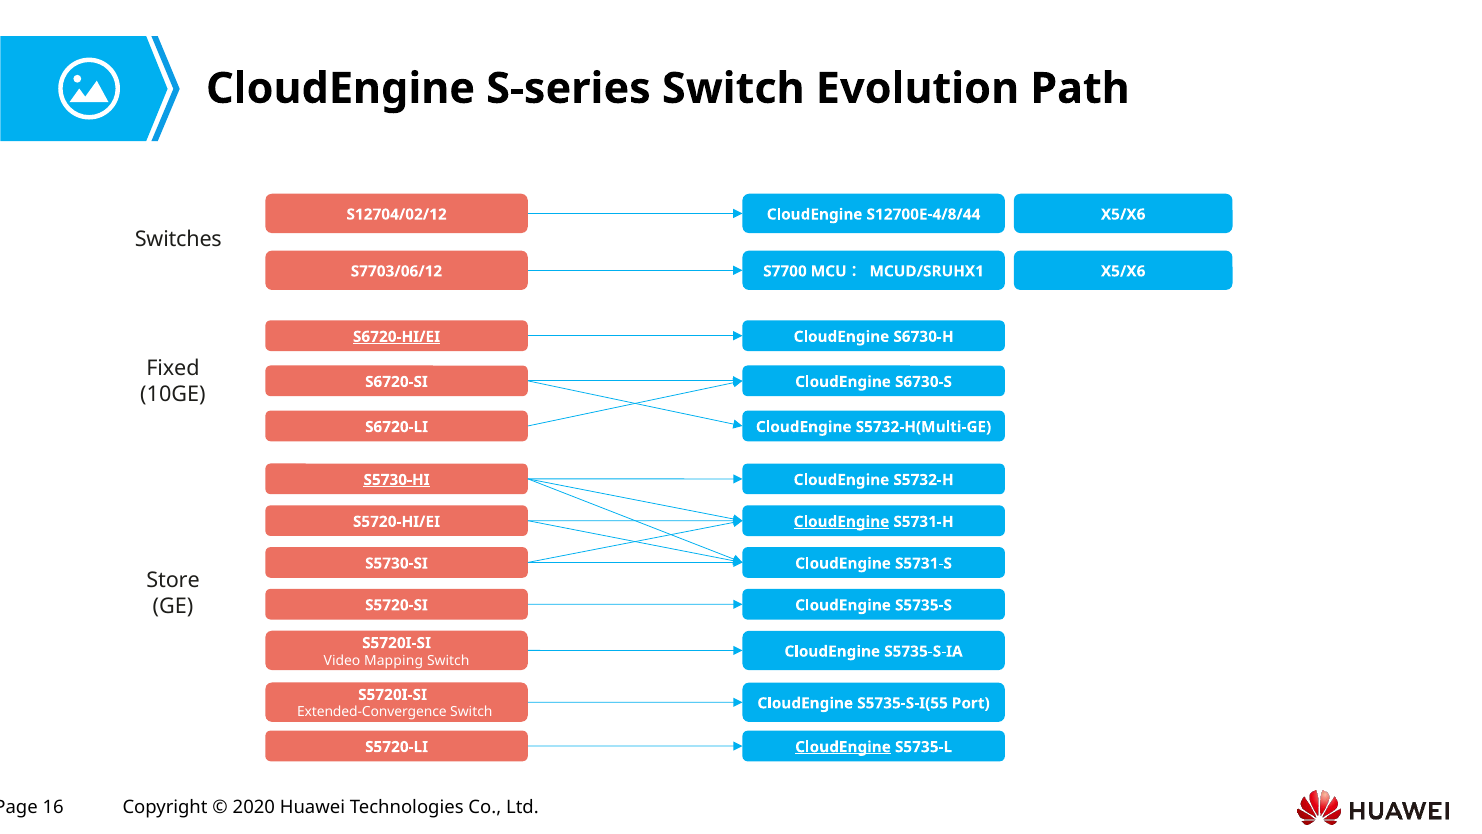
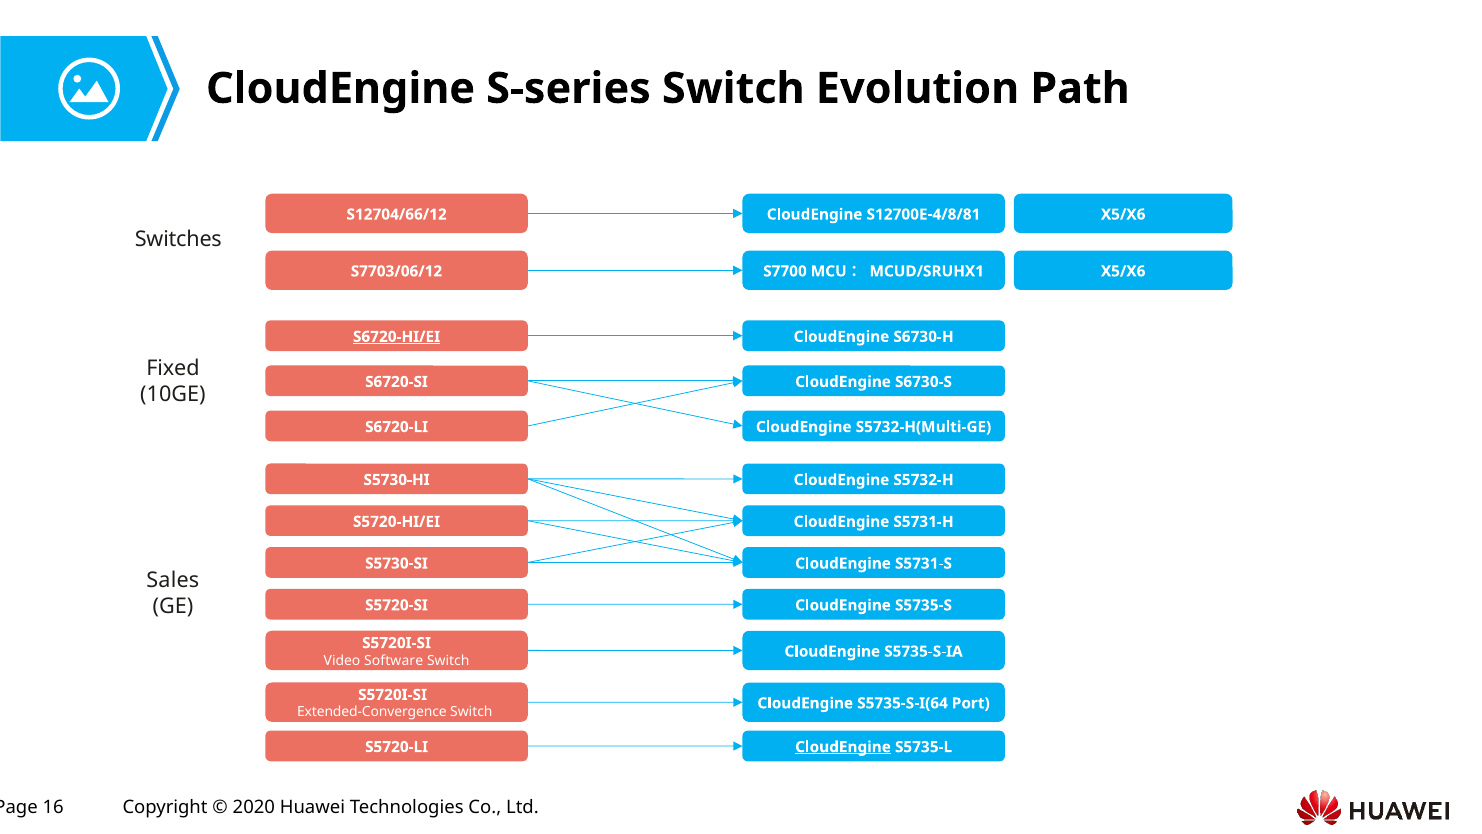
S12704/02/12: S12704/02/12 -> S12704/66/12 (397, 214)
S12700E-4/8/44: S12700E-4/8/44 -> S12700E-4/8/81 (923, 214)
S5730-HI underline: present -> none (397, 480)
CloudEngine underline: present -> none (841, 522)
Store: Store -> Sales (173, 581)
Mapping: Mapping -> Software (394, 660)
S5735-S-I(55: S5735-S-I(55 -> S5735-S-I(64 (903, 703)
